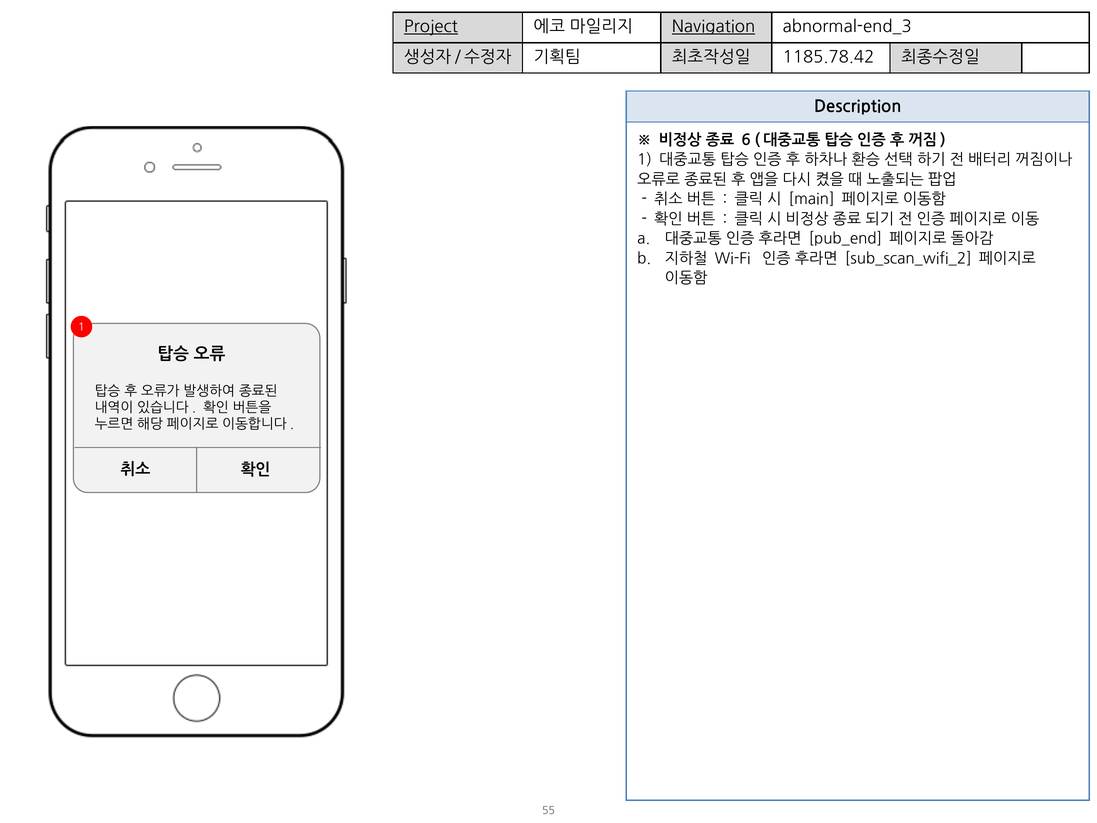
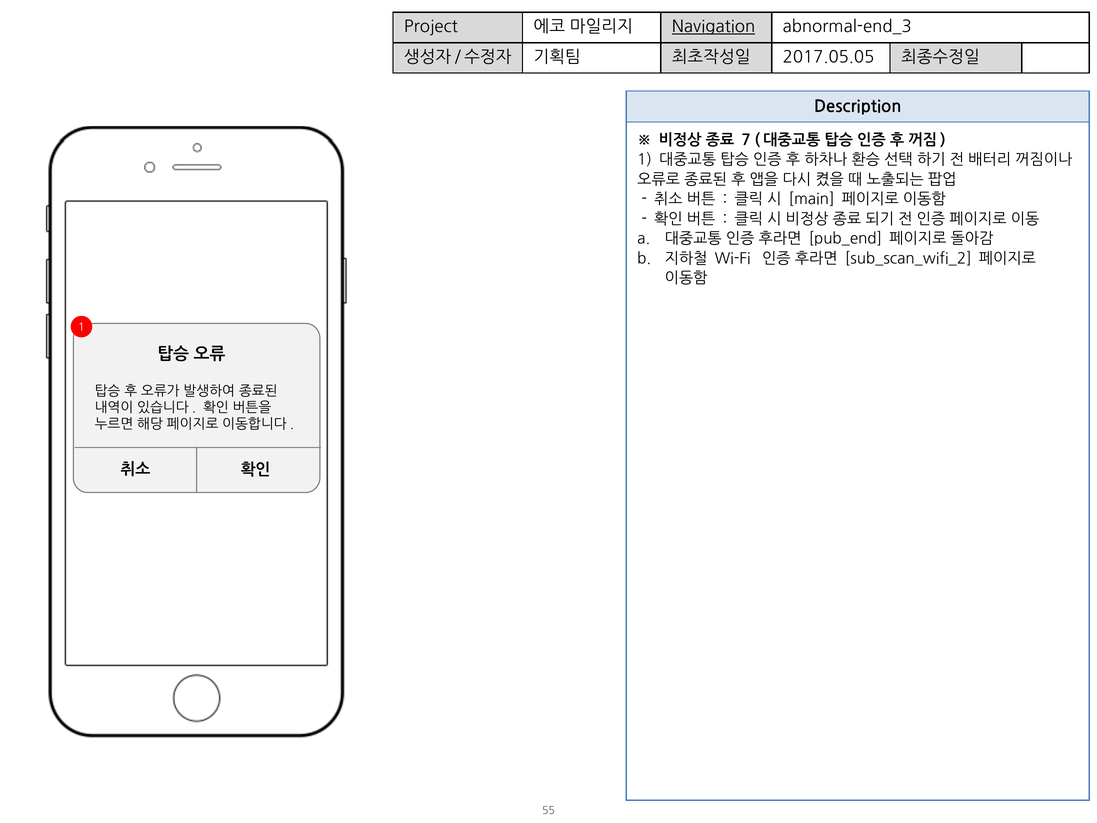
Project underline: present -> none (431, 27)
1185.78.42: 1185.78.42 -> 2017.05.05 (829, 57)
6: 6 -> 7 (746, 140)
